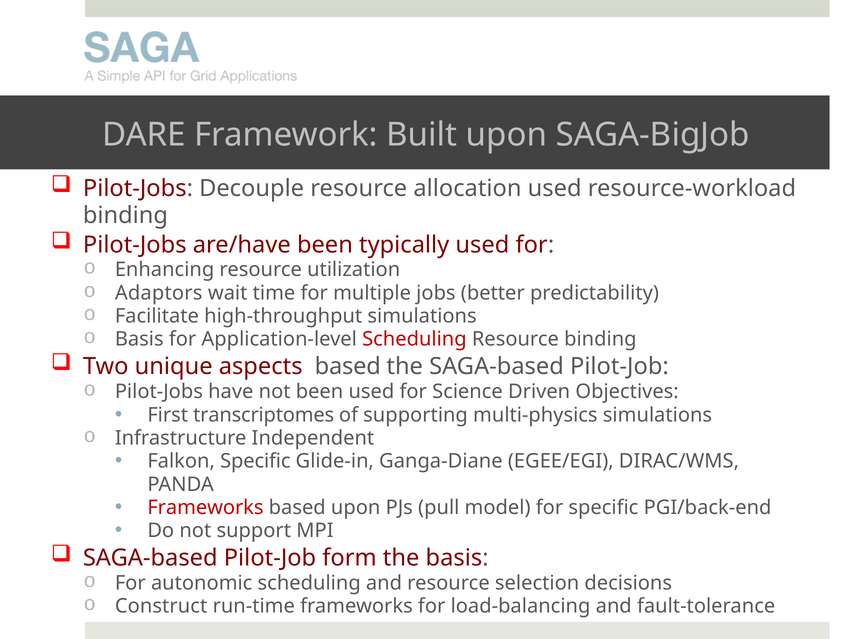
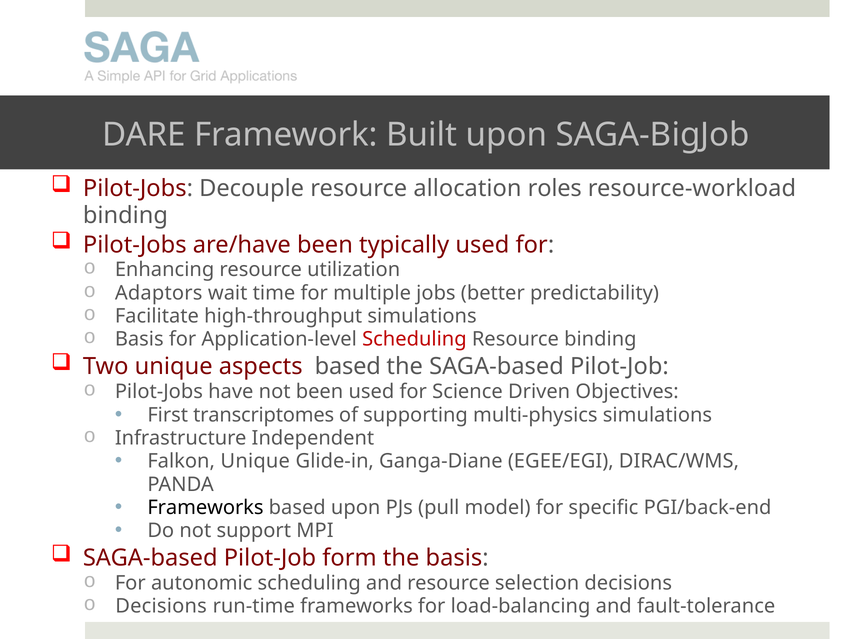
allocation used: used -> roles (555, 188)
Falkon Specific: Specific -> Unique (255, 461)
Frameworks colour: red -> black (205, 507)
Construct: Construct -> Decisions (161, 606)
